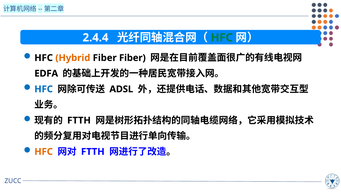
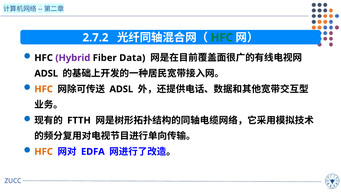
2.4.4: 2.4.4 -> 2.7.2 (96, 38)
Hybrid colour: orange -> purple (73, 58)
Fiber Fiber: Fiber -> Data (132, 58)
EDFA: EDFA -> ADSL (46, 73)
HFC colour: blue -> orange (44, 89)
FTTH: FTTH -> EDFA (93, 152)
